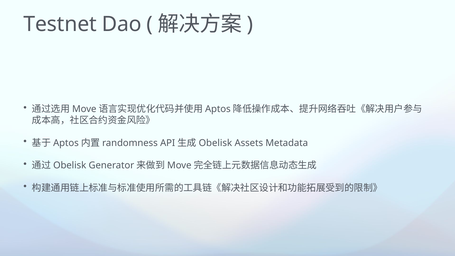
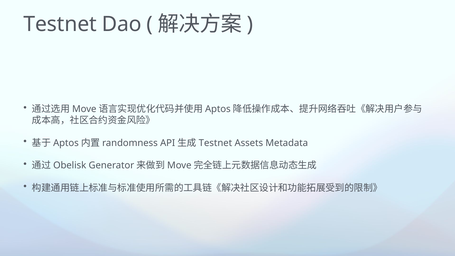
Obelisk: Obelisk -> Testnet (215, 143)
